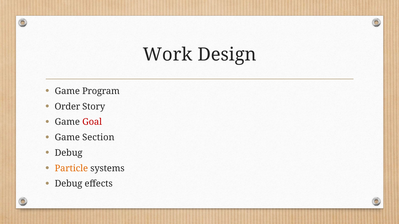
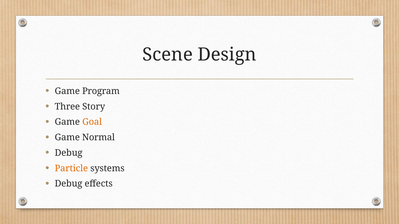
Work: Work -> Scene (168, 55)
Order: Order -> Three (67, 107)
Goal colour: red -> orange (92, 122)
Section: Section -> Normal (98, 138)
